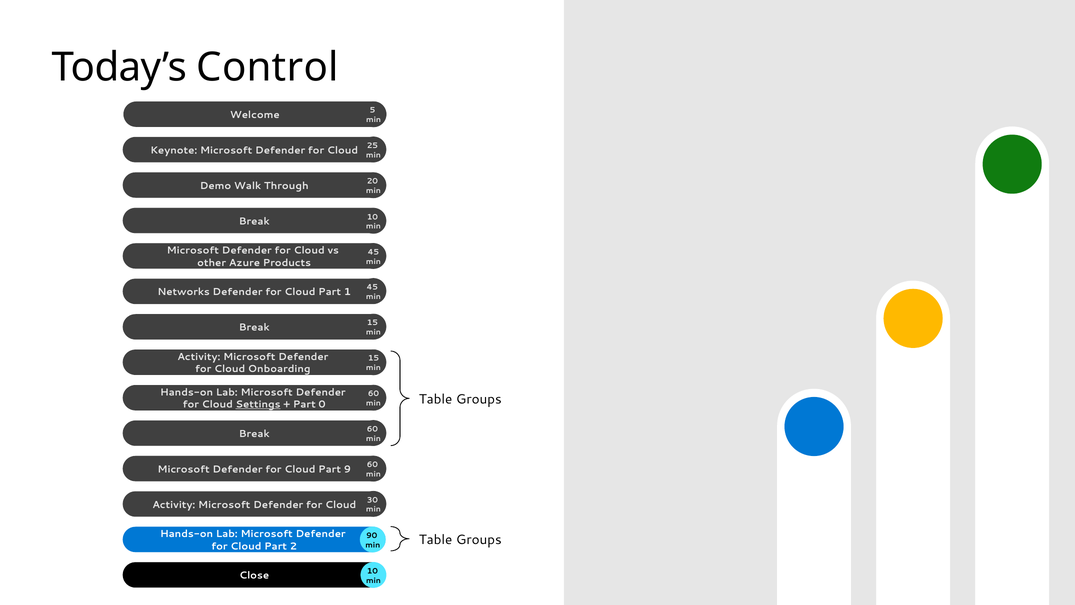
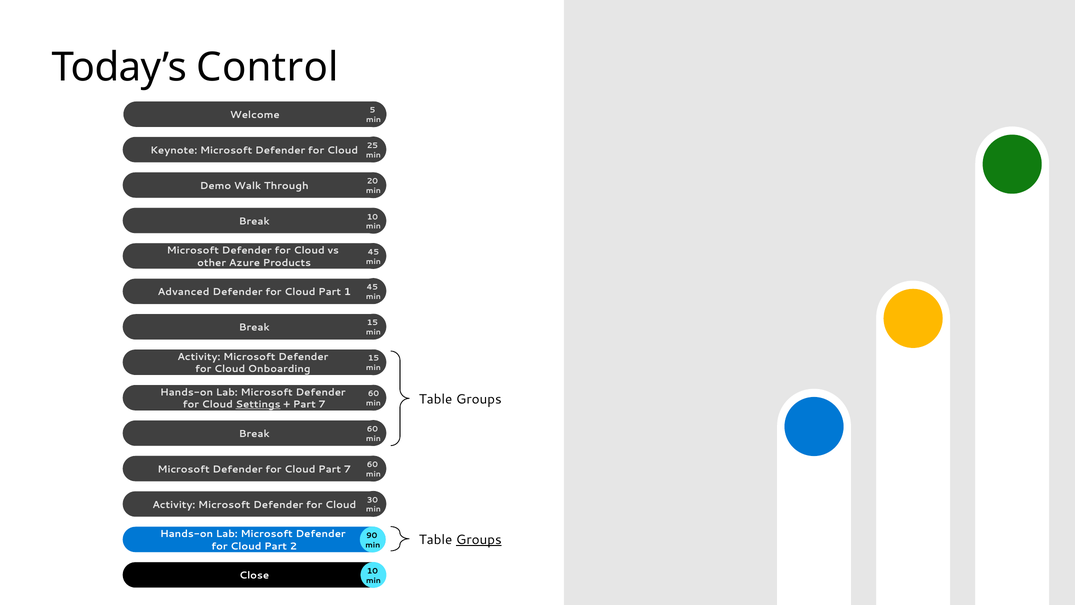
Networks: Networks -> Advanced (184, 292)
0: 0 -> 7 (322, 404)
Cloud Part 9: 9 -> 7 (347, 469)
Groups underline: none -> present (479, 540)
